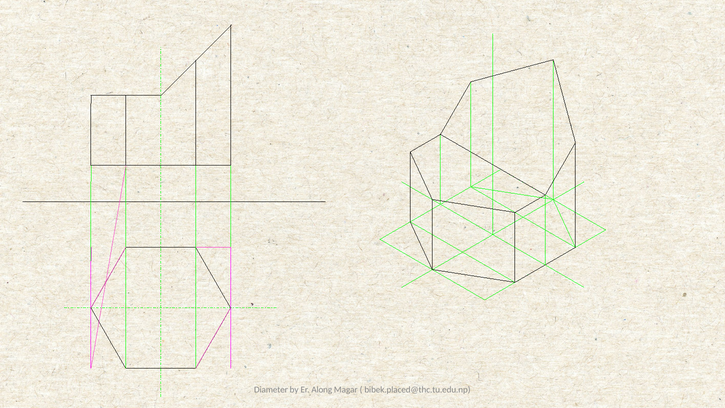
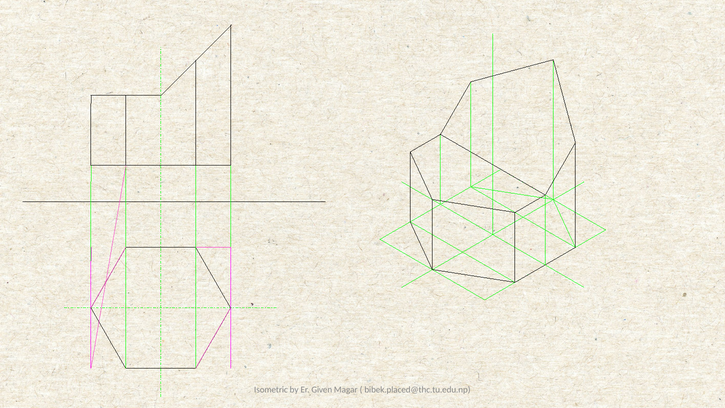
Diameter: Diameter -> Isometric (271, 389)
Along: Along -> Given (322, 389)
